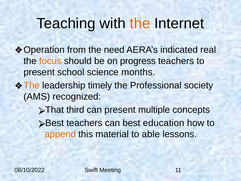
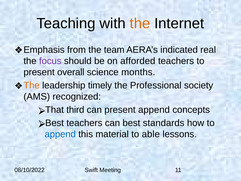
Operation: Operation -> Emphasis (44, 50)
need: need -> team (114, 50)
focus colour: orange -> purple (50, 61)
progress: progress -> afforded (138, 61)
school: school -> overall (71, 72)
present multiple: multiple -> append (154, 110)
education: education -> standards (164, 123)
append colour: orange -> blue (60, 134)
